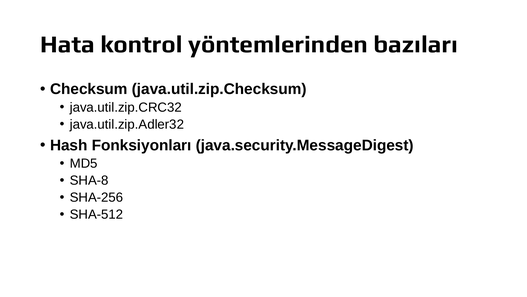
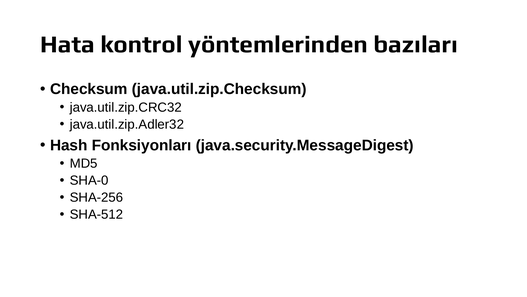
SHA-8: SHA-8 -> SHA-0 (89, 180)
